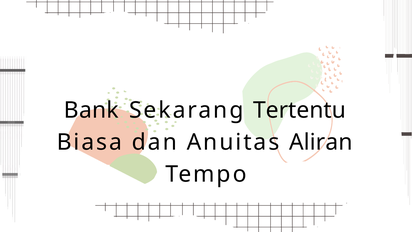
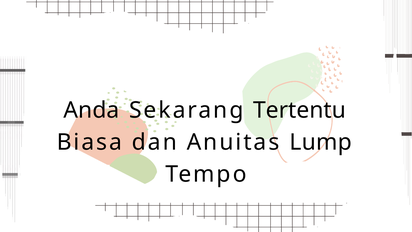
Bank: Bank -> Anda (91, 110)
Aliran: Aliran -> Lump (321, 142)
